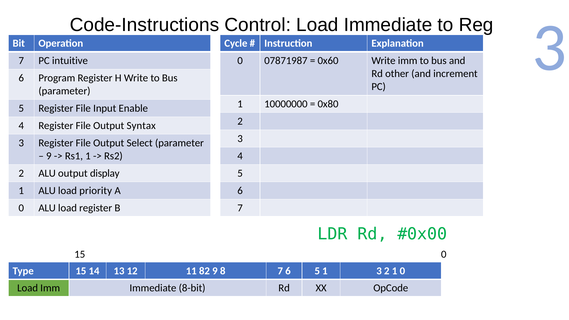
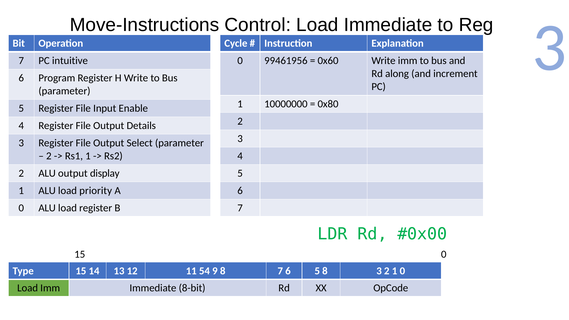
Code-Instructions: Code-Instructions -> Move-Instructions (145, 25)
07871987: 07871987 -> 99461956 (286, 61)
other: other -> along (397, 74)
Syntax: Syntax -> Details (141, 126)
9: 9 -> 2 (49, 156)
82: 82 -> 54 (204, 271)
5 1: 1 -> 8 (325, 271)
